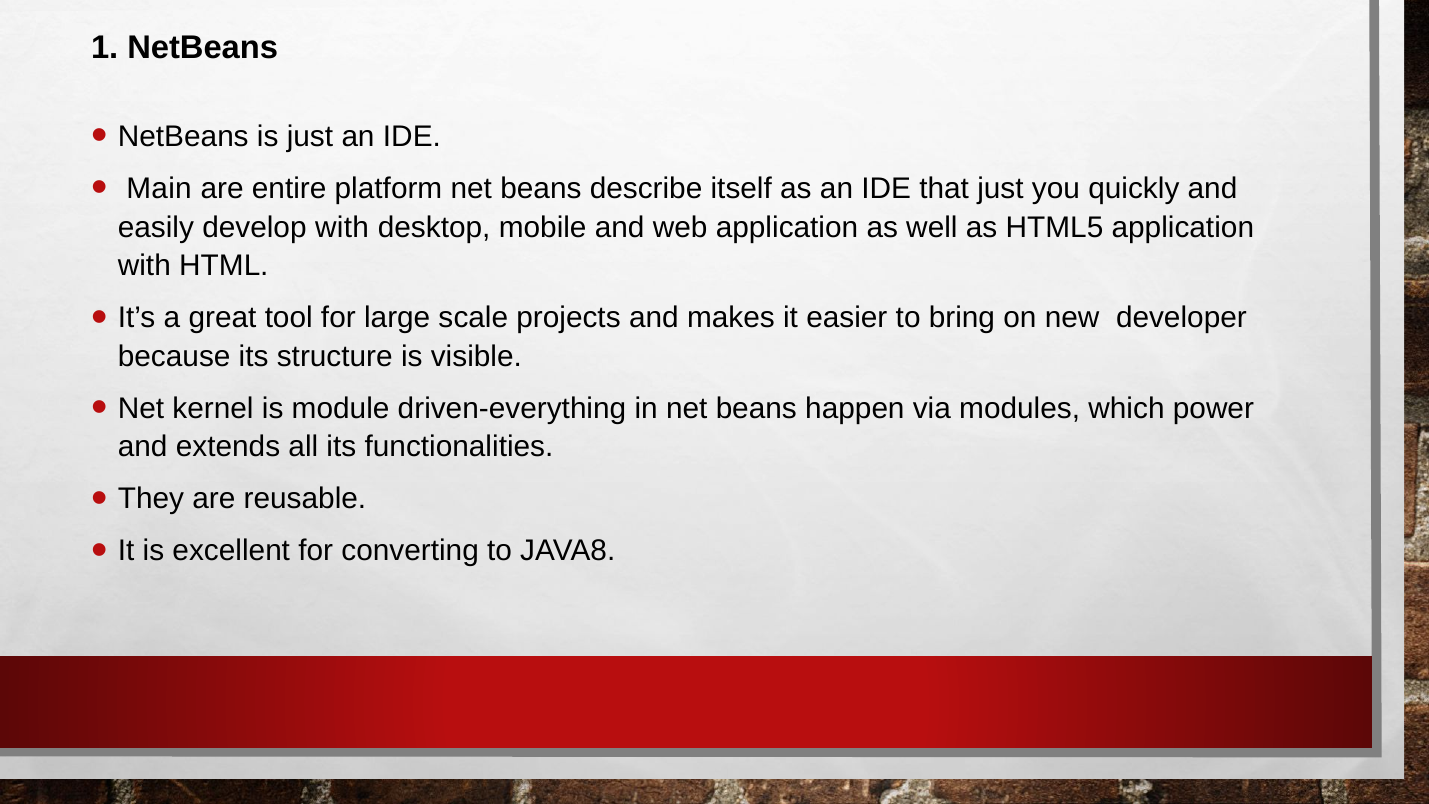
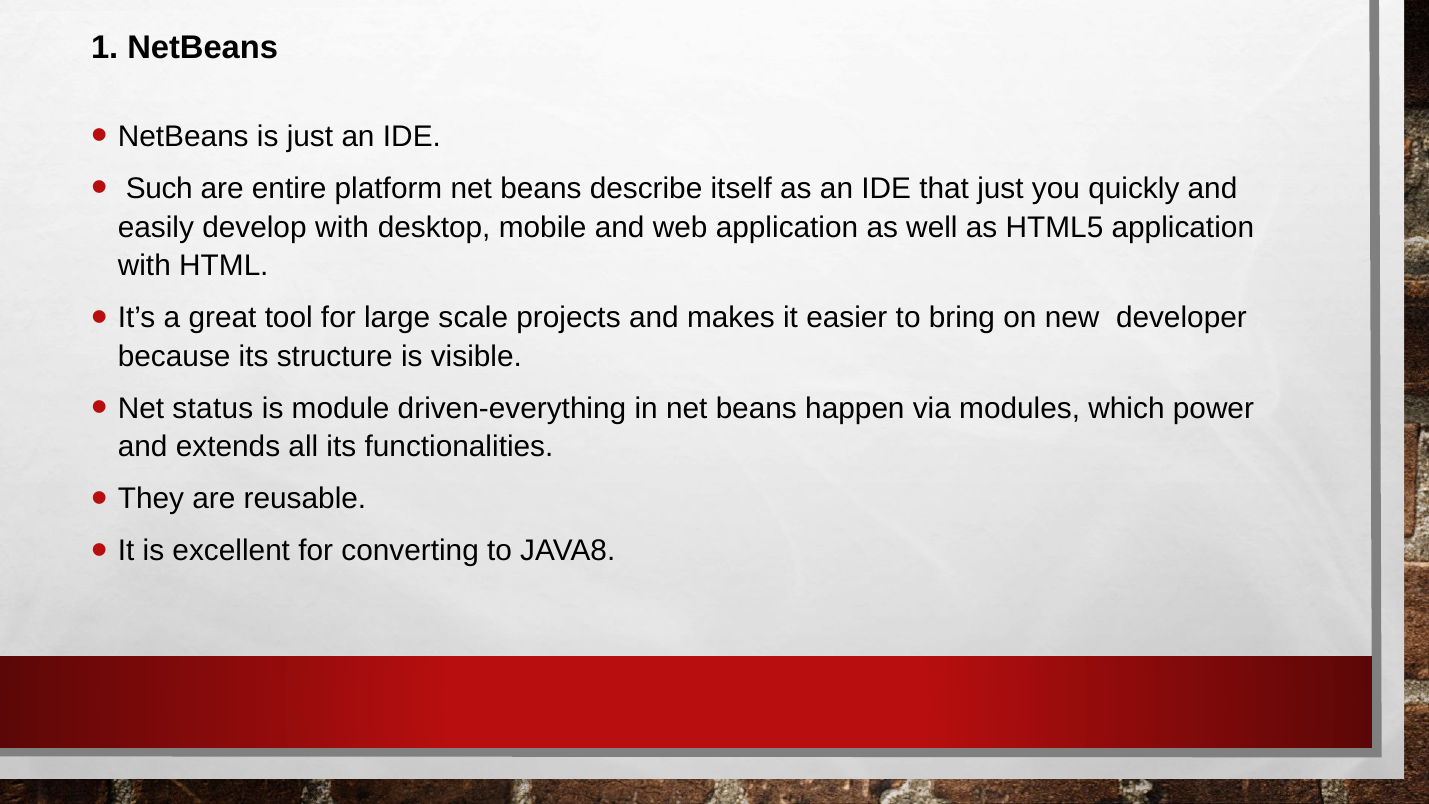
Main: Main -> Such (159, 189)
kernel: kernel -> status (213, 408)
